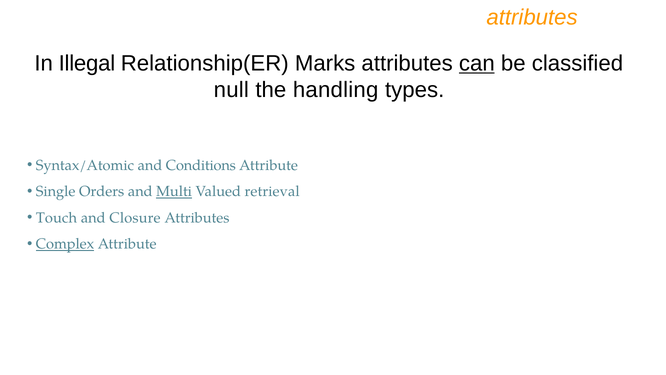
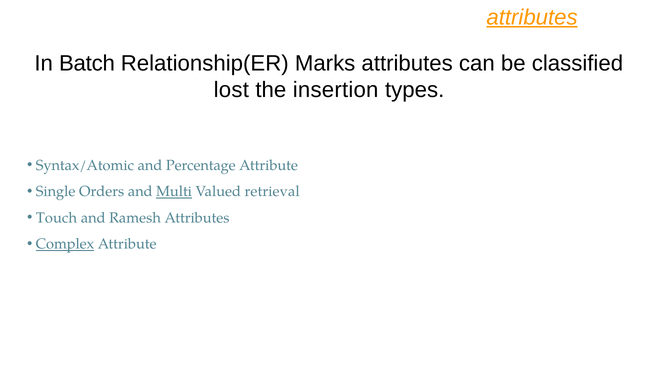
attributes underline: none -> present (532, 17)
Illegal: Illegal -> Batch (87, 63)
can underline: present -> none (477, 63)
null: null -> lost (231, 90)
handling: handling -> insertion (336, 90)
Conditions: Conditions -> Percentage (201, 165)
Closure: Closure -> Ramesh (135, 218)
